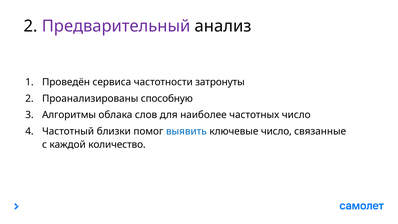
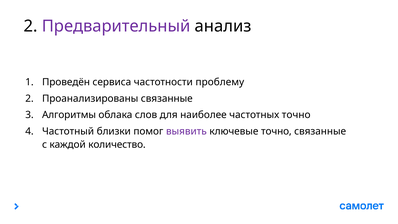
затронуты: затронуты -> проблему (220, 82)
Проанализированы способную: способную -> связанные (167, 98)
частотных число: число -> точно (296, 115)
выявить colour: blue -> purple (186, 131)
ключевые число: число -> точно (276, 131)
